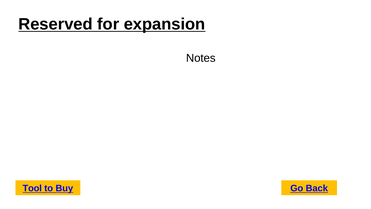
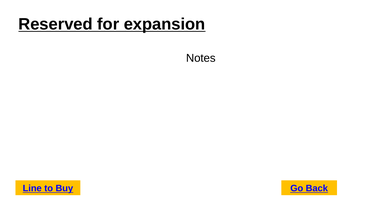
Tool: Tool -> Line (32, 188)
